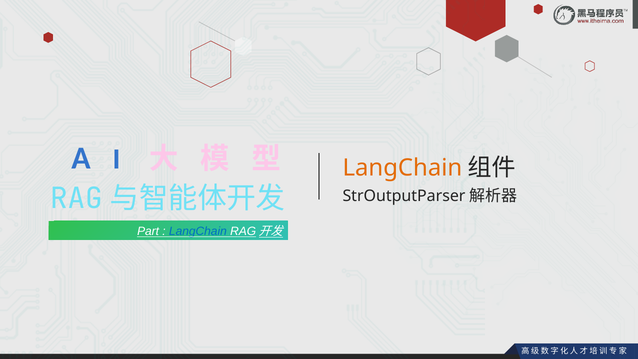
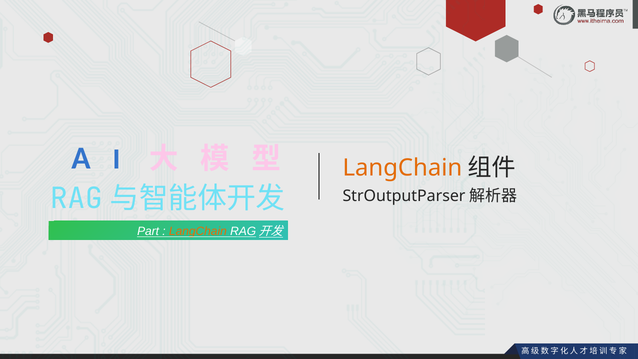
LangChain colour: blue -> orange (198, 231)
